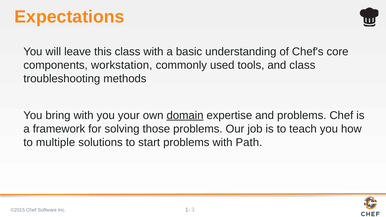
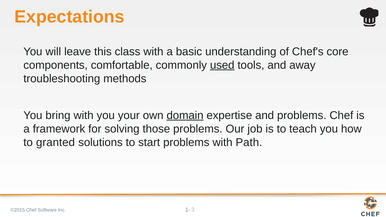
workstation: workstation -> comfortable (122, 65)
used underline: none -> present (222, 65)
and class: class -> away (302, 65)
multiple: multiple -> granted (56, 142)
